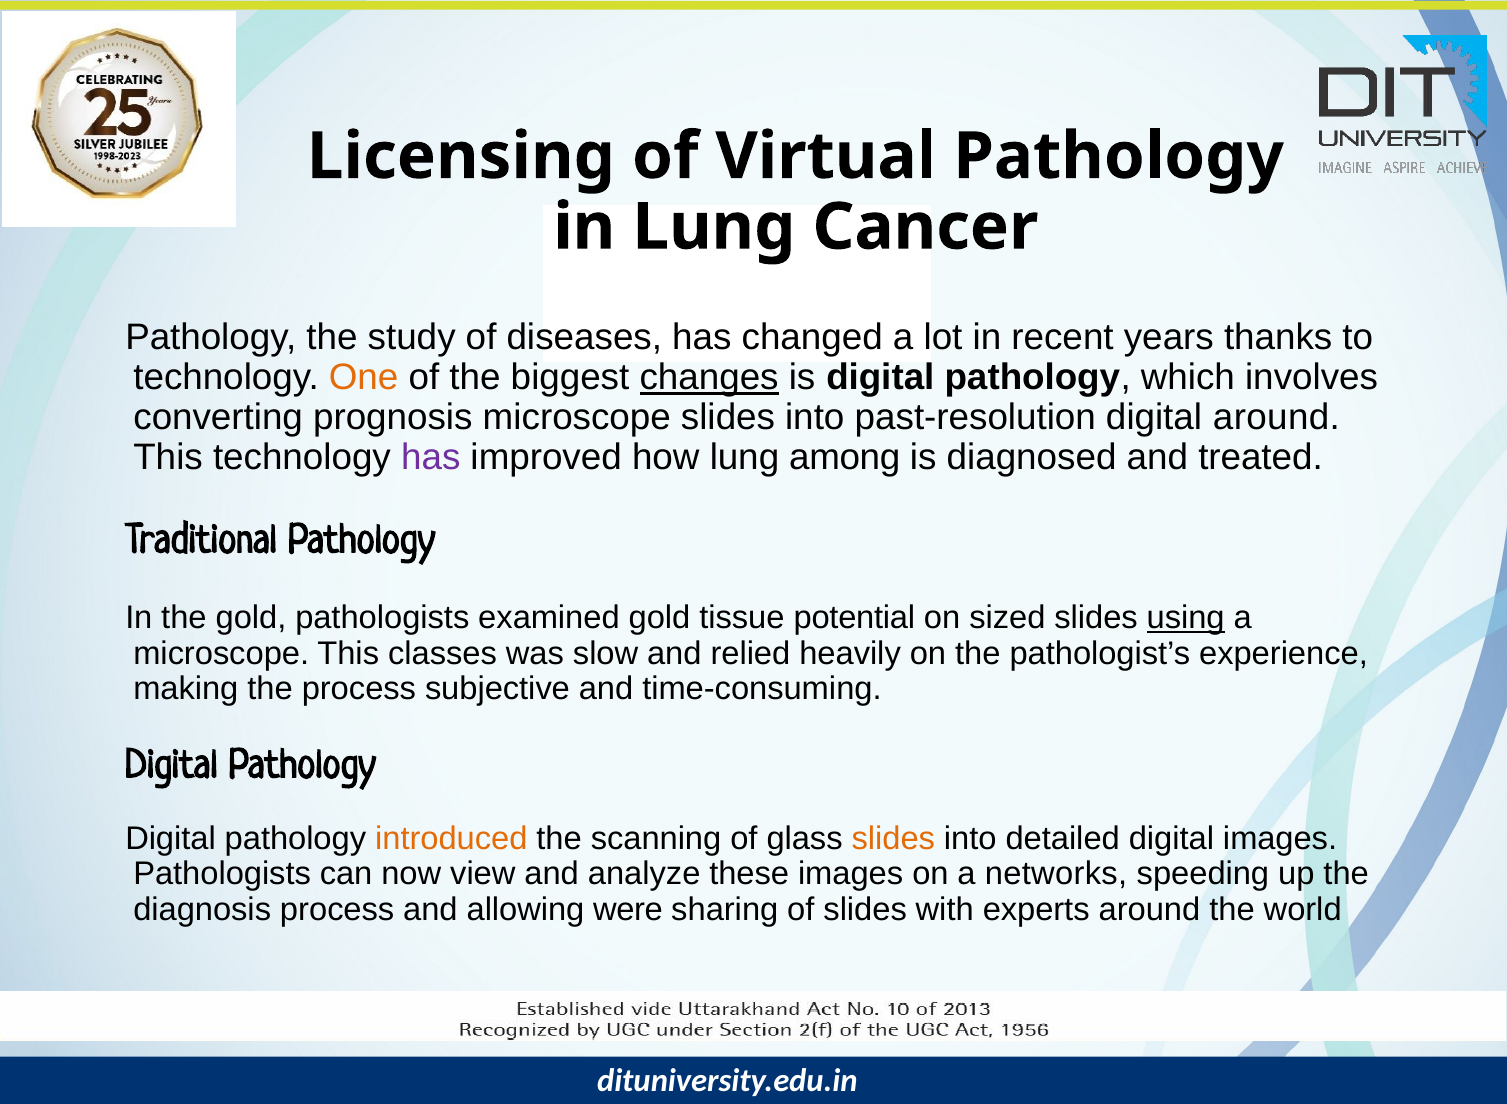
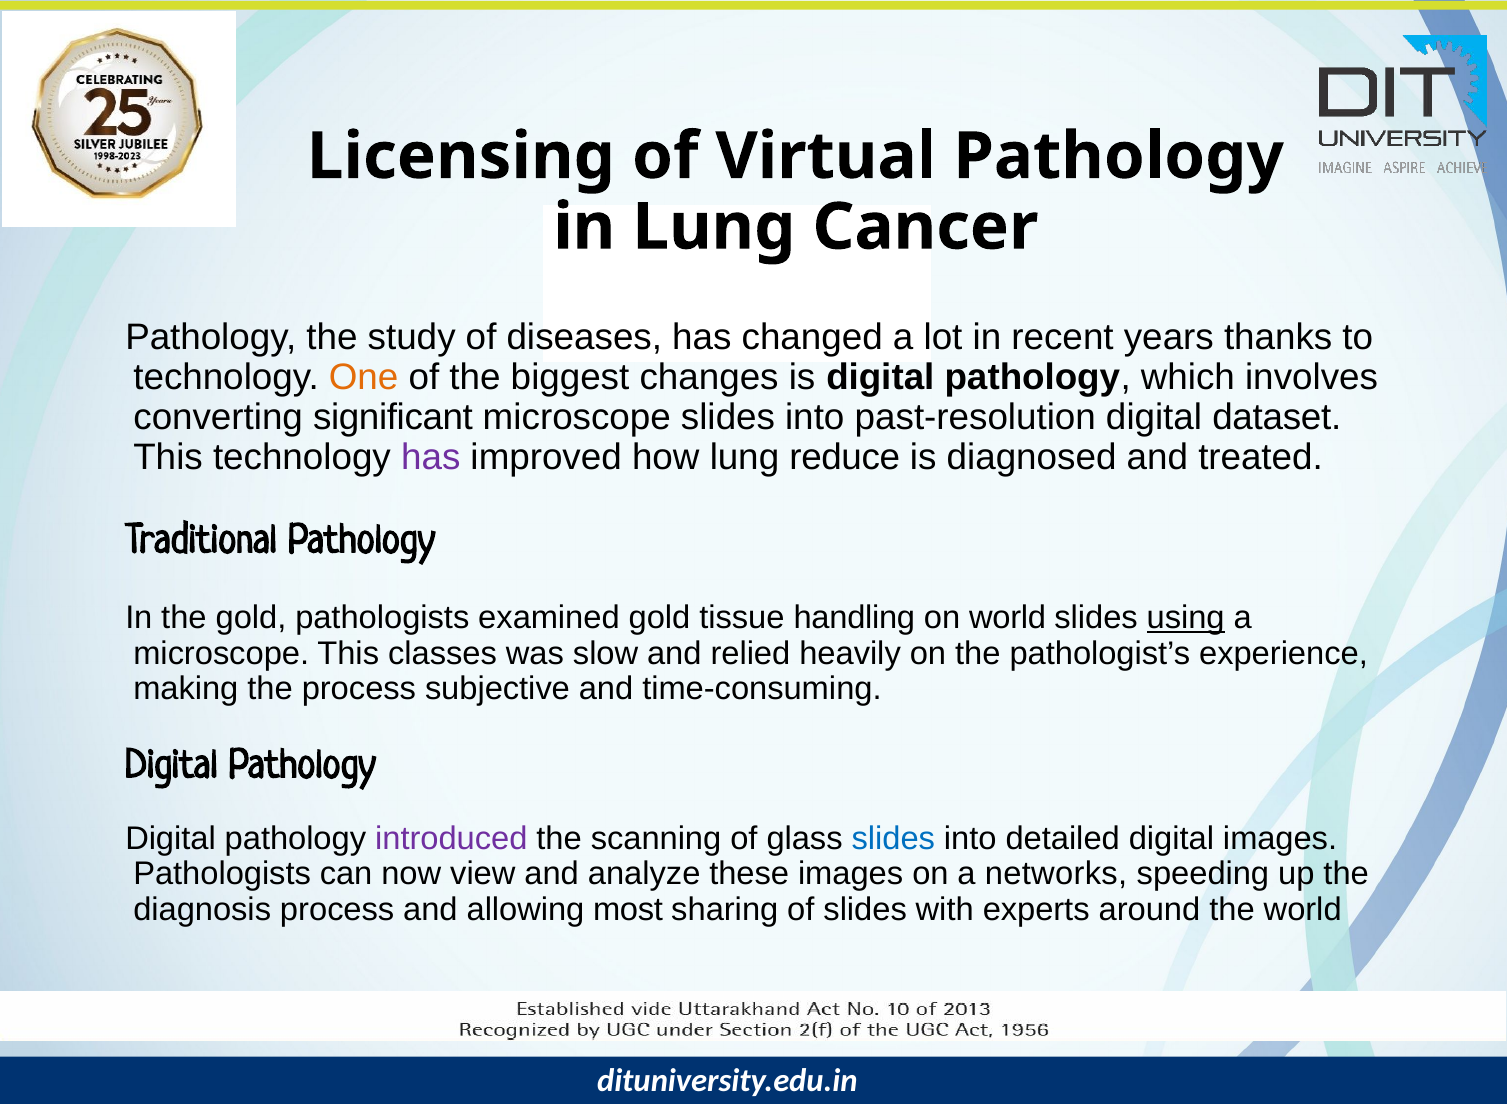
changes underline: present -> none (709, 378)
prognosis: prognosis -> significant (393, 417)
digital around: around -> dataset (1277, 417)
among: among -> reduce (845, 457)
potential: potential -> handling (854, 618)
on sized: sized -> world (1008, 618)
introduced colour: orange -> purple (451, 839)
slides colour: orange -> blue (893, 839)
were: were -> most (628, 910)
